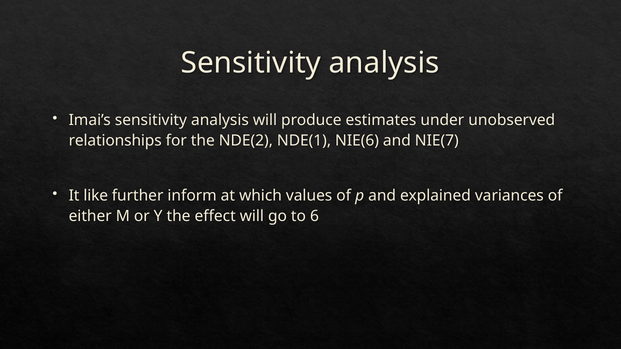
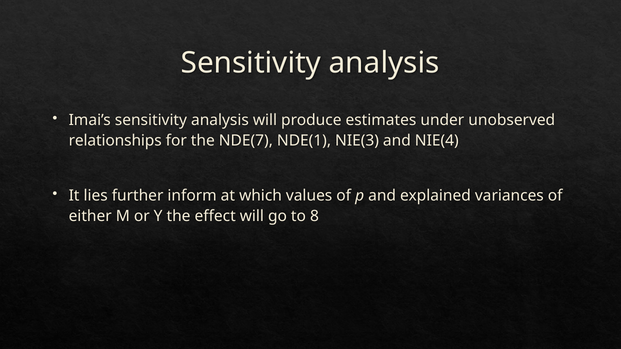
NDE(2: NDE(2 -> NDE(7 (246, 141)
NIE(6: NIE(6 -> NIE(3 (357, 141)
NIE(7: NIE(7 -> NIE(4 (437, 141)
like: like -> lies (96, 196)
6: 6 -> 8 (314, 216)
